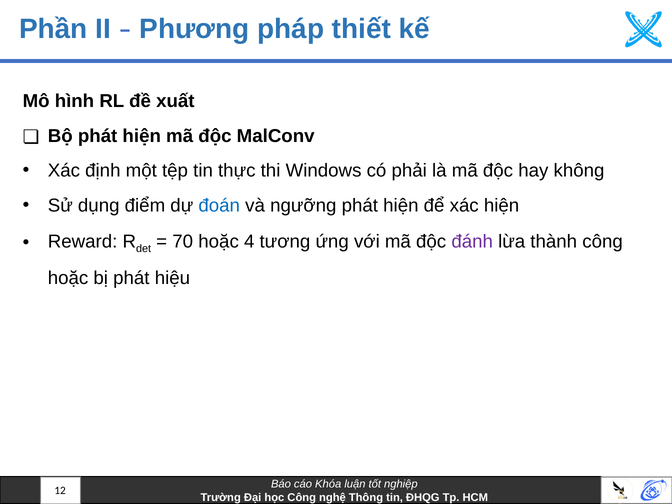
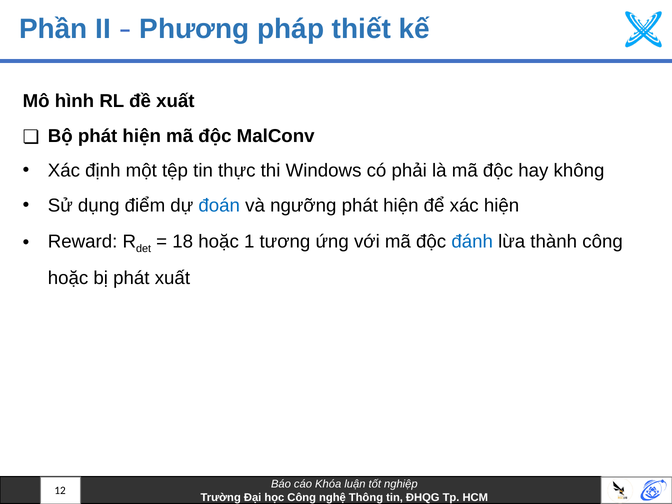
70: 70 -> 18 (183, 242)
4: 4 -> 1 (249, 242)
đánh colour: purple -> blue (472, 242)
phát hiệu: hiệu -> xuất (172, 278)
